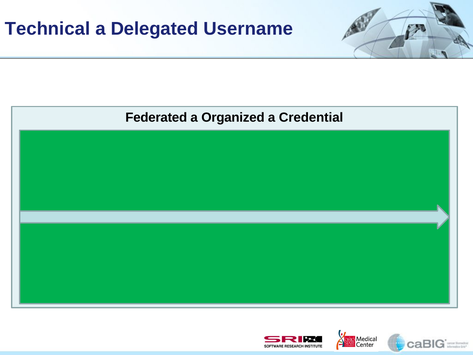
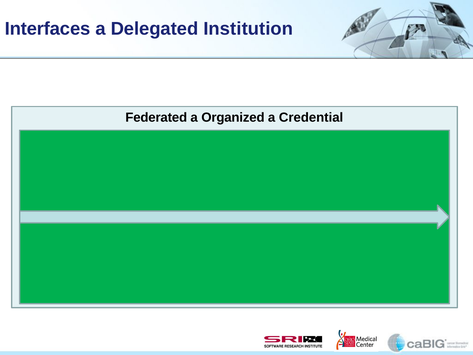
Technical: Technical -> Interfaces (48, 29)
Username: Username -> Institution (248, 29)
